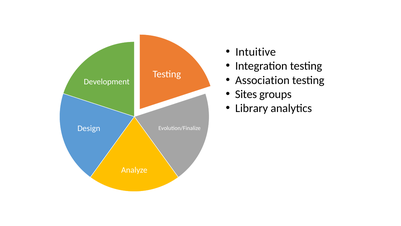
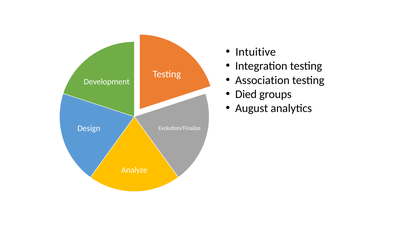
Sites: Sites -> Died (246, 94)
Library: Library -> August (252, 108)
